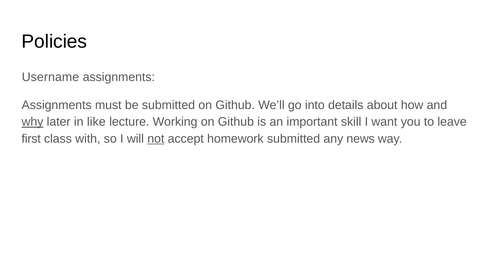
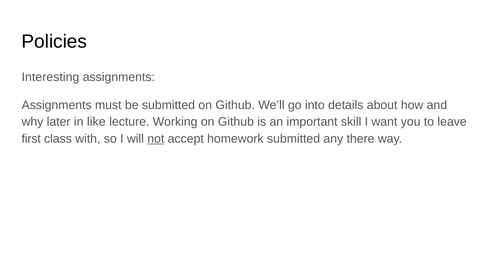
Username: Username -> Interesting (50, 77)
why underline: present -> none (32, 122)
news: news -> there (361, 139)
